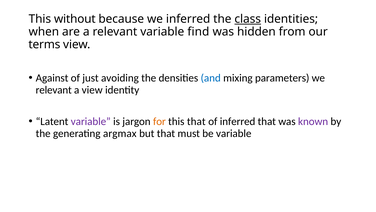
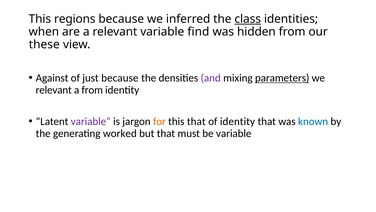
without: without -> regions (75, 19)
terms: terms -> these (44, 44)
just avoiding: avoiding -> because (120, 78)
and colour: blue -> purple (211, 78)
parameters underline: none -> present (282, 78)
a view: view -> from (92, 90)
of inferred: inferred -> identity (237, 121)
known colour: purple -> blue (313, 121)
argmax: argmax -> worked (120, 133)
